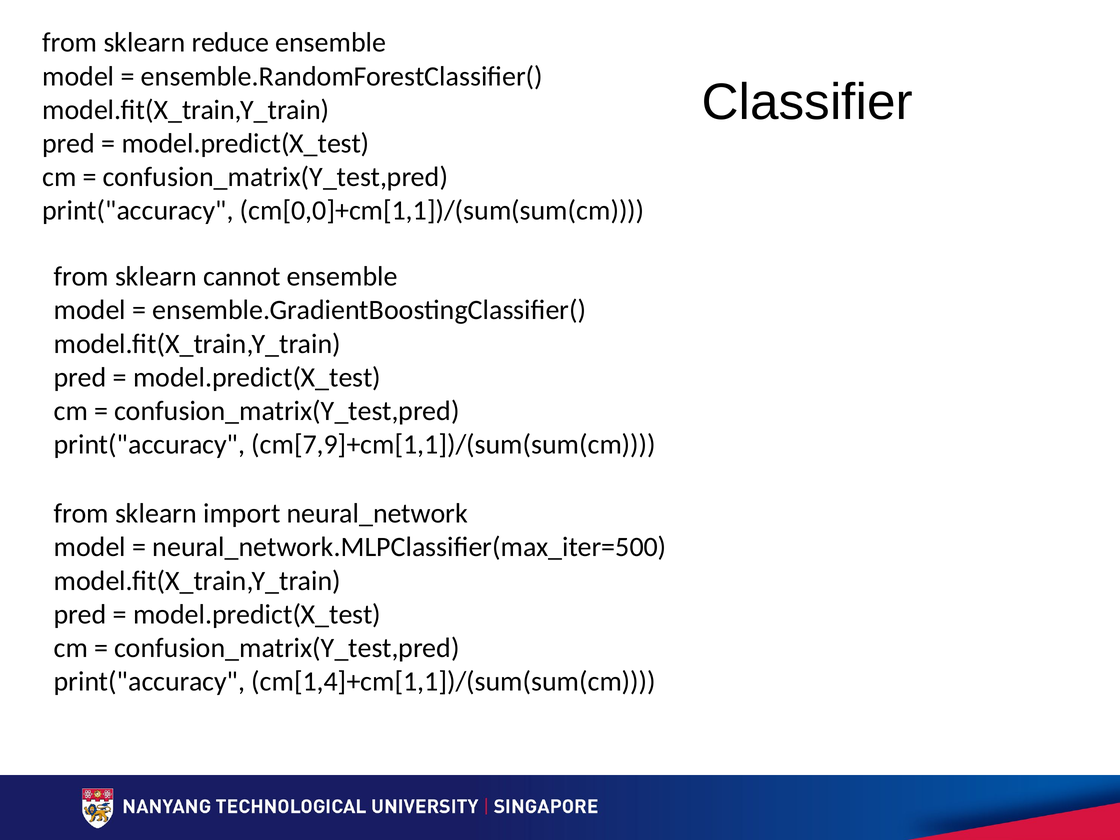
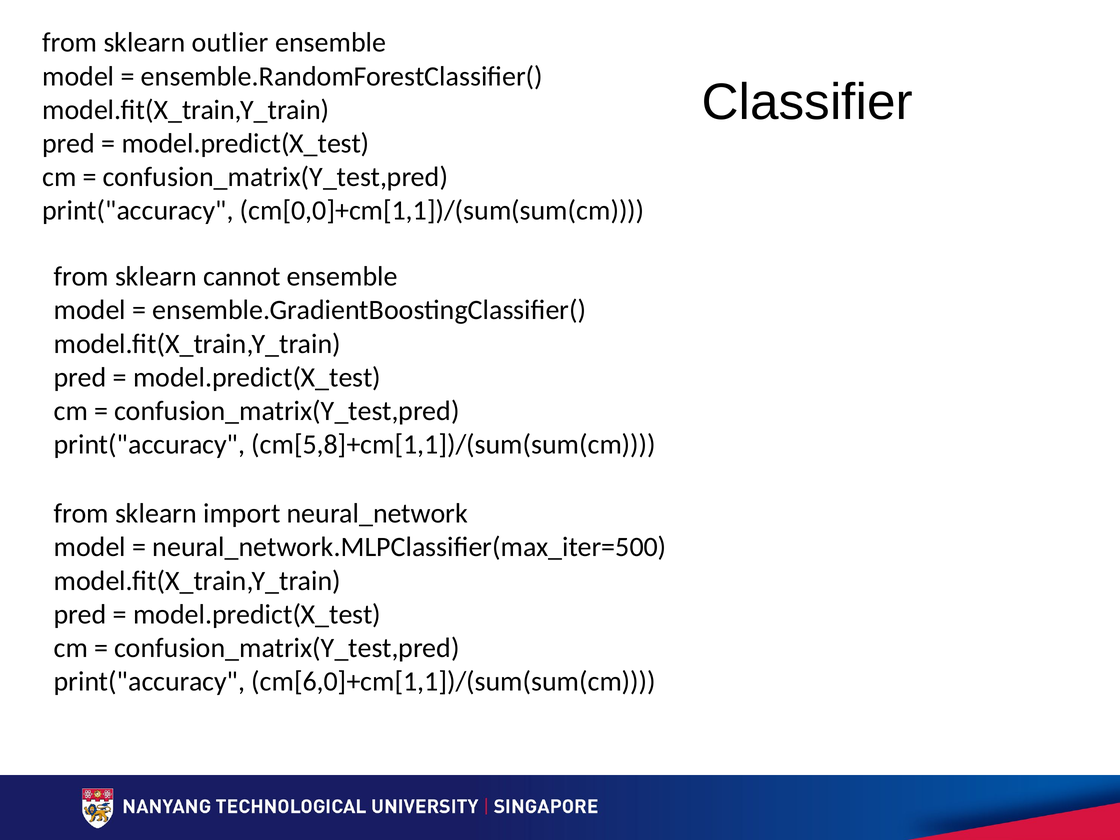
reduce: reduce -> outlier (230, 43)
cm[7,9]+cm[1,1])/(sum(sum(cm: cm[7,9]+cm[1,1])/(sum(sum(cm -> cm[5,8]+cm[1,1])/(sum(sum(cm (454, 445)
cm[1,4]+cm[1,1])/(sum(sum(cm: cm[1,4]+cm[1,1])/(sum(sum(cm -> cm[6,0]+cm[1,1])/(sum(sum(cm (454, 682)
